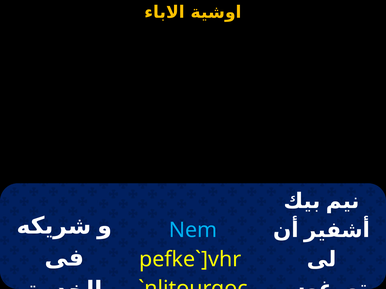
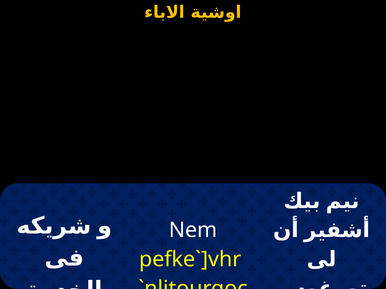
Nem colour: light blue -> white (193, 231)
